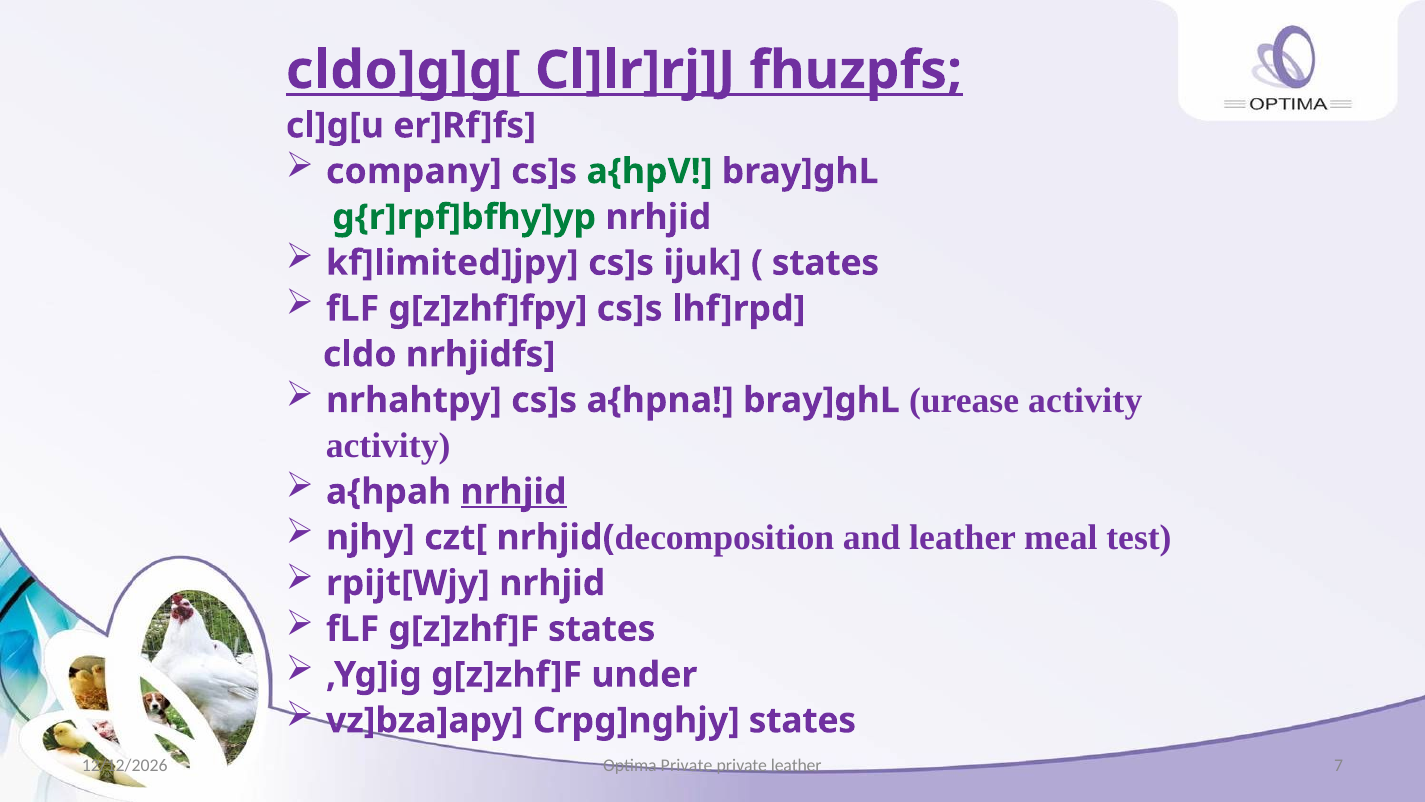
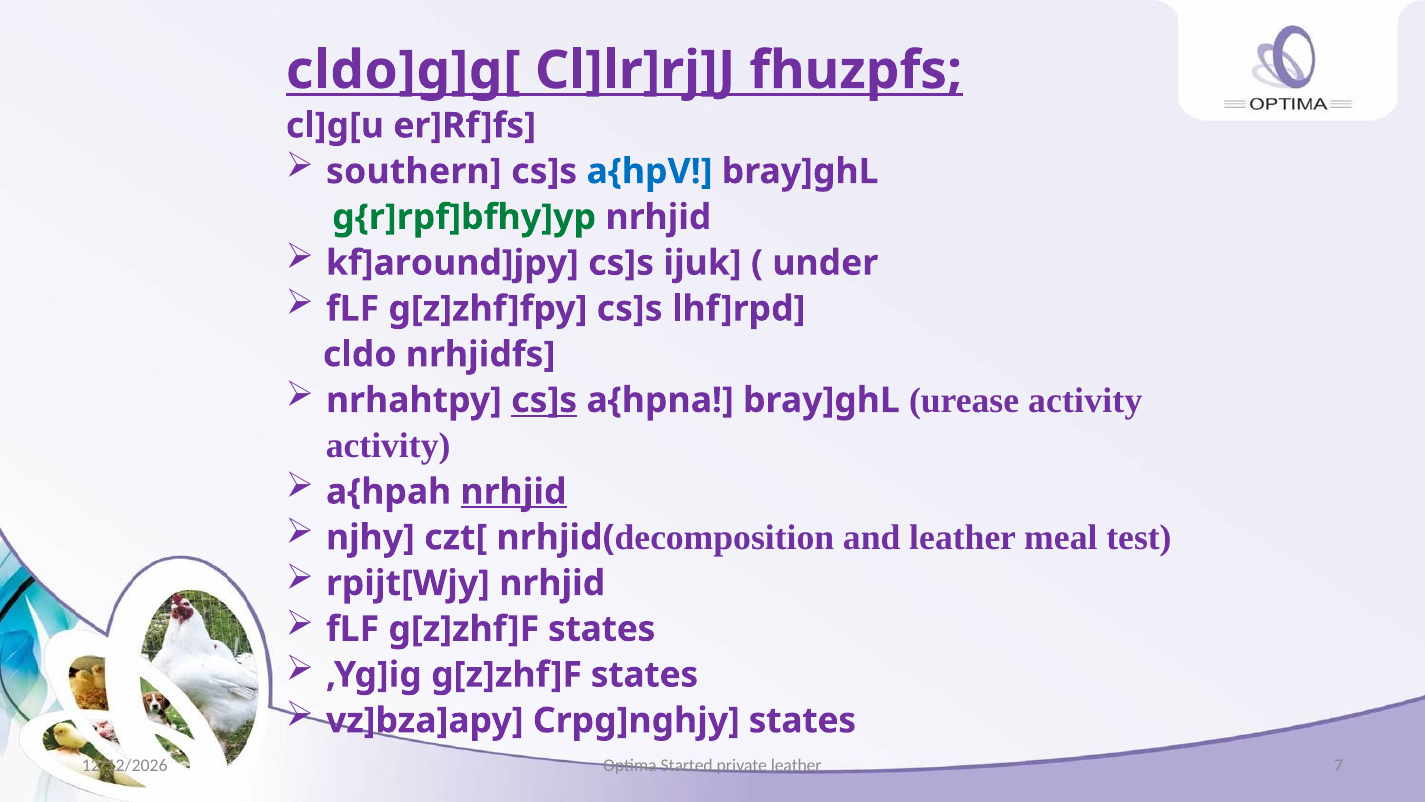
company: company -> southern (414, 171)
a{hpV colour: green -> blue (650, 171)
kf]limited]jpy: kf]limited]jpy -> kf]around]jpy (452, 263)
states: states -> under (825, 263)
cs]s underline: none -> present (544, 400)
,Yg]ig g[z]zhf]F under: under -> states (644, 674)
Optima Private: Private -> Started (687, 765)
